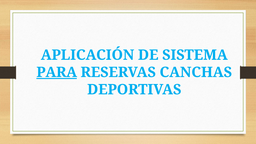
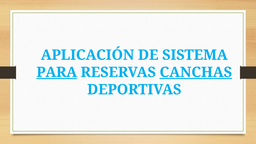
CANCHAS underline: none -> present (196, 72)
